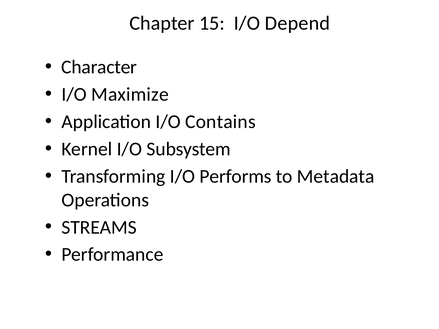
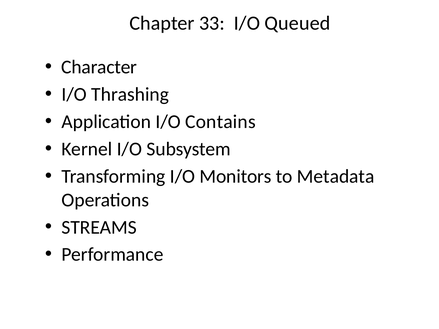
15: 15 -> 33 (212, 23)
Depend: Depend -> Queued (298, 23)
Maximize: Maximize -> Thrashing (130, 95)
Performs: Performs -> Monitors (236, 177)
